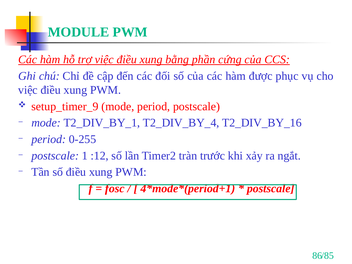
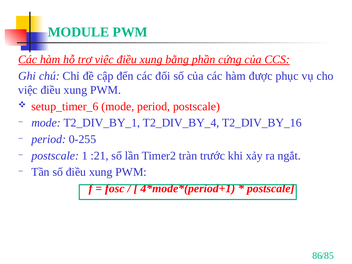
setup_timer_9: setup_timer_9 -> setup_timer_6 (65, 106)
:12: :12 -> :21 (100, 156)
